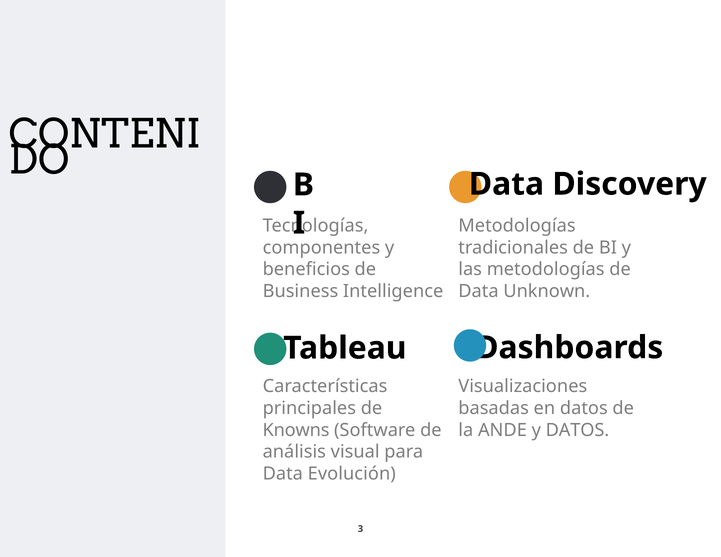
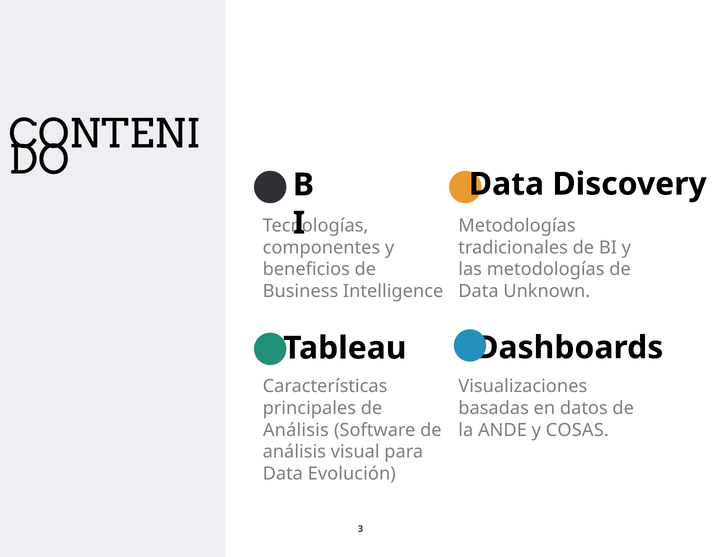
Knowns: Knowns -> Análisis (296, 430)
y DATOS: DATOS -> COSAS (577, 430)
